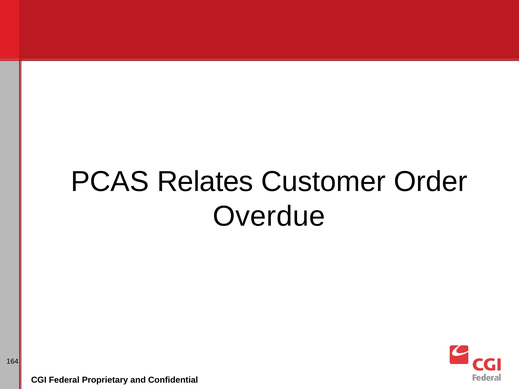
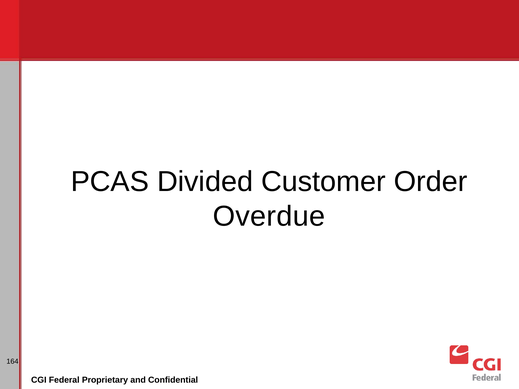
Relates: Relates -> Divided (205, 182)
